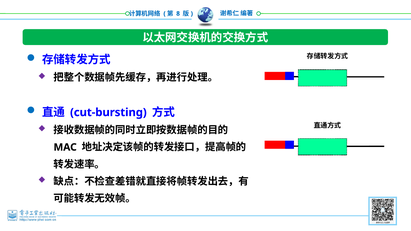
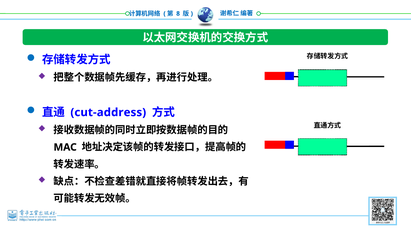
cut-bursting: cut-bursting -> cut-address (108, 112)
